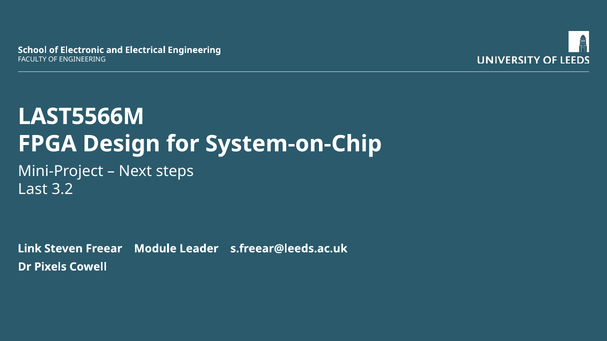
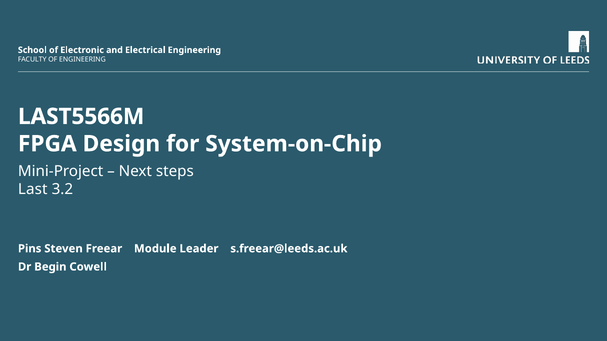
Link: Link -> Pins (30, 249)
Pixels: Pixels -> Begin (50, 267)
